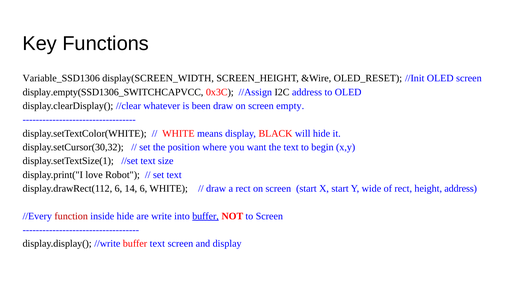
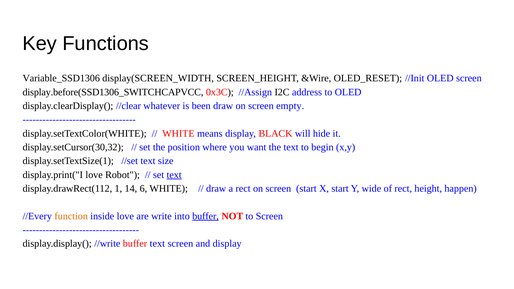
display.empty(SSD1306_SWITCHCAPVCC: display.empty(SSD1306_SWITCHCAPVCC -> display.before(SSD1306_SWITCHCAPVCC (113, 92)
text underline: none -> present (174, 175)
display.drawRect(112 6: 6 -> 1 (118, 189)
height address: address -> happen (461, 189)
function colour: red -> orange (71, 216)
inside hide: hide -> love (125, 216)
